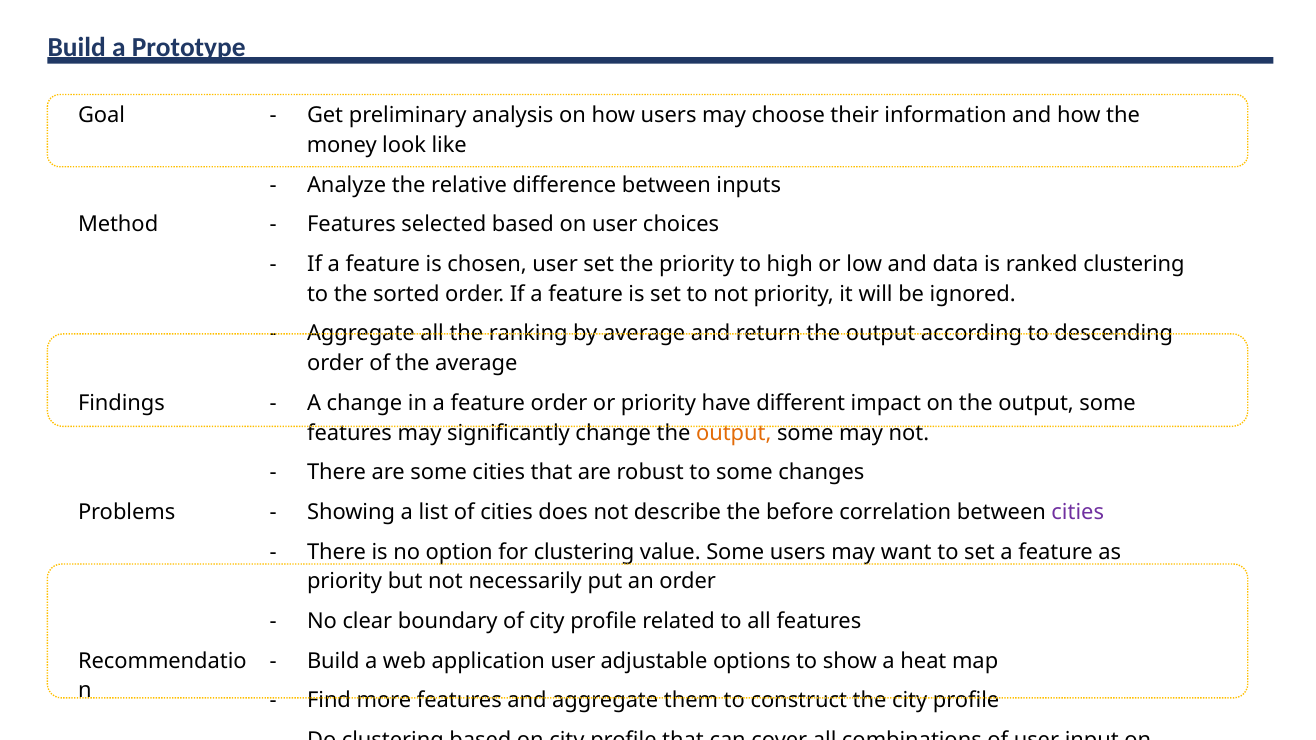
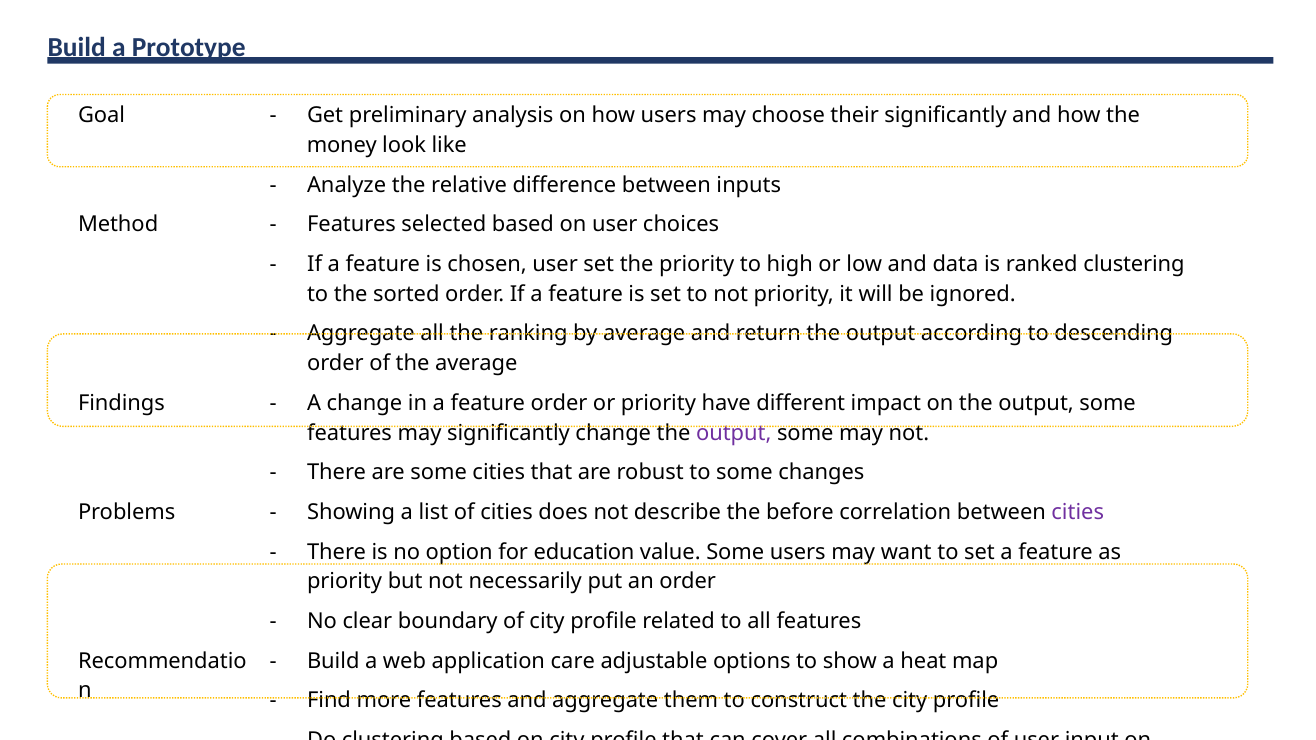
their information: information -> significantly (946, 116)
output colour: orange -> purple (734, 433)
for clustering: clustering -> education (584, 552)
application user: user -> care (573, 661)
